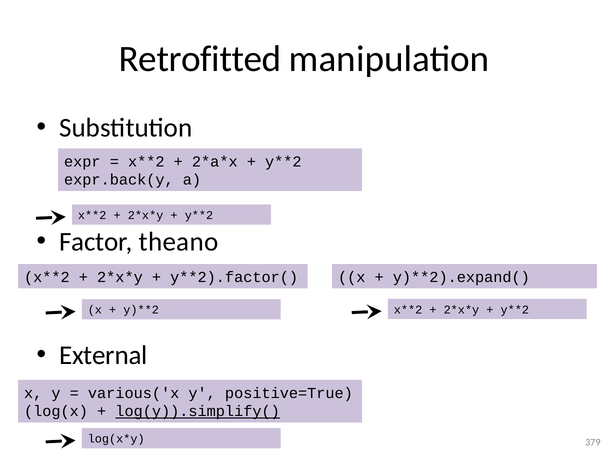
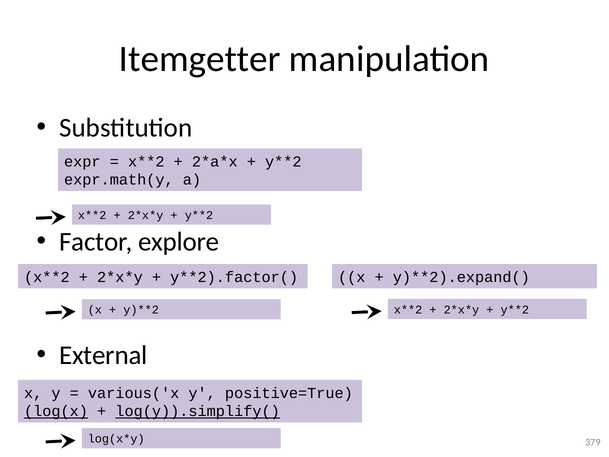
Retrofitted: Retrofitted -> Itemgetter (200, 59)
expr.back(y: expr.back(y -> expr.math(y (119, 180)
theano: theano -> explore (179, 241)
log(x underline: none -> present (56, 411)
